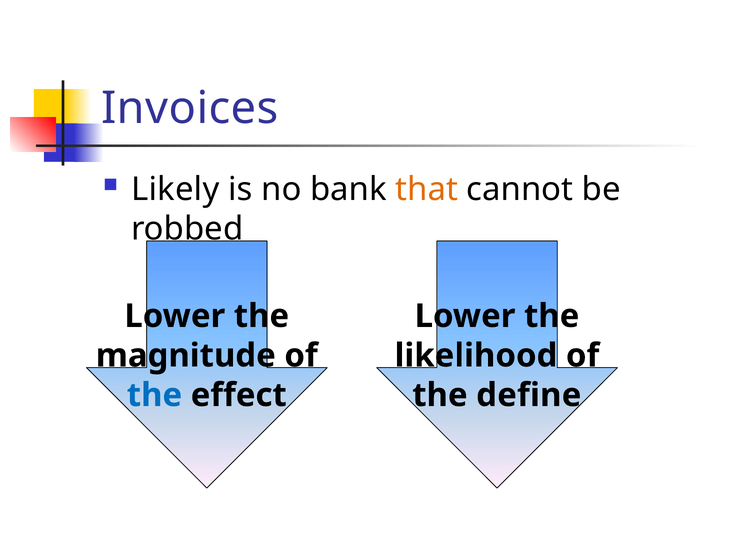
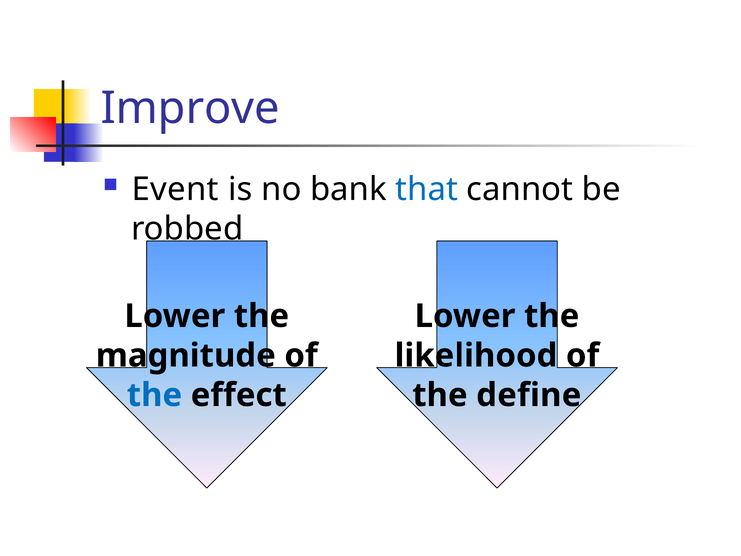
Invoices: Invoices -> Improve (190, 108)
Likely: Likely -> Event (175, 189)
that colour: orange -> blue (427, 189)
